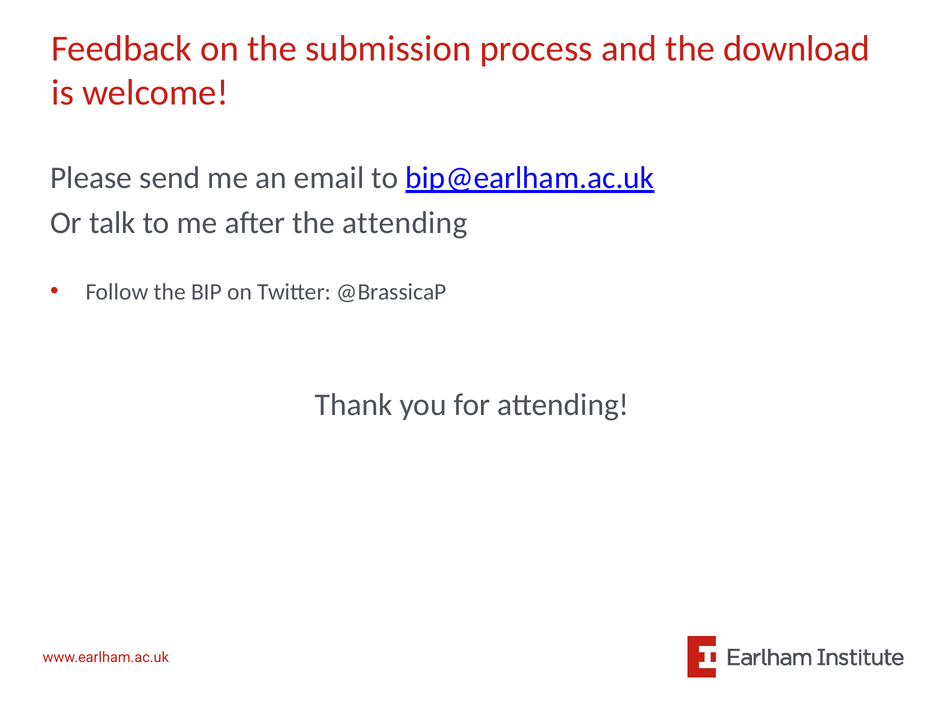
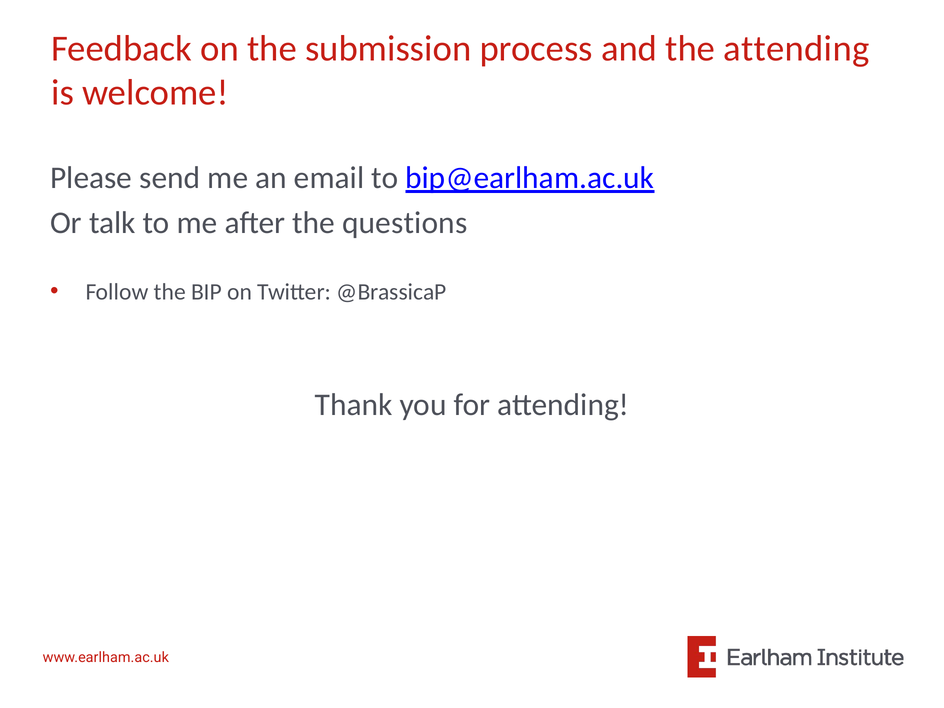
the download: download -> attending (796, 49)
the attending: attending -> questions (405, 223)
